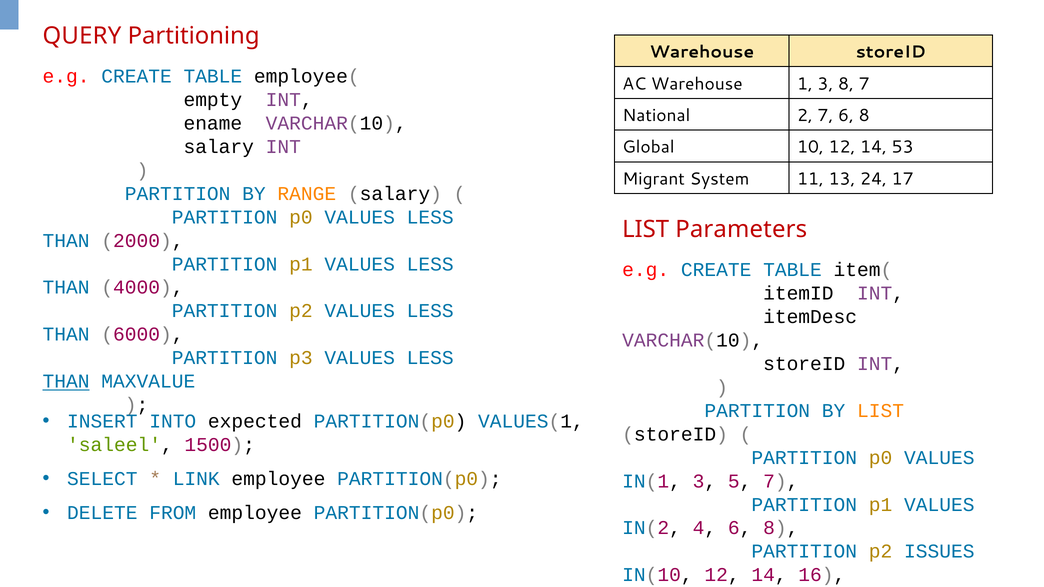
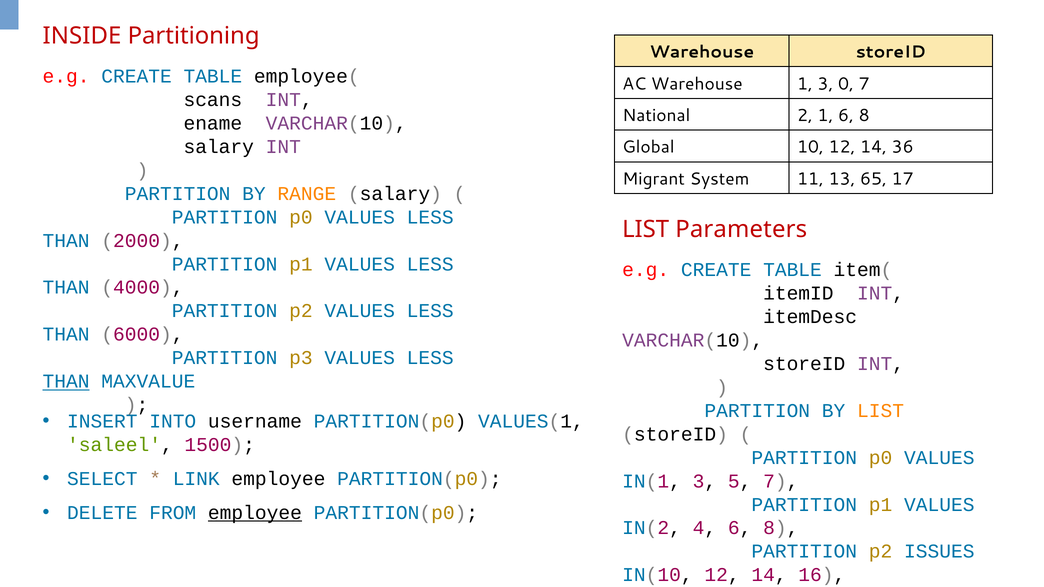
QUERY: QUERY -> INSIDE (82, 36)
3 8: 8 -> 0 (846, 84)
empty: empty -> scans (213, 100)
2 7: 7 -> 1 (825, 116)
53: 53 -> 36 (903, 147)
24: 24 -> 65 (874, 179)
expected: expected -> username (255, 422)
employee underline: none -> present (255, 513)
